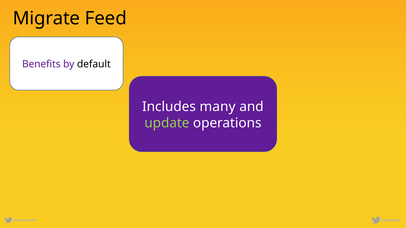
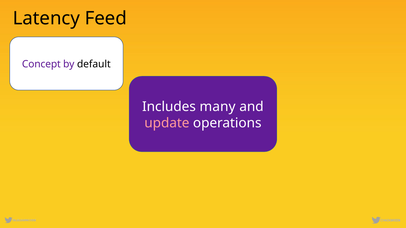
Migrate: Migrate -> Latency (46, 18)
Benefits: Benefits -> Concept (41, 64)
update colour: light green -> pink (167, 123)
